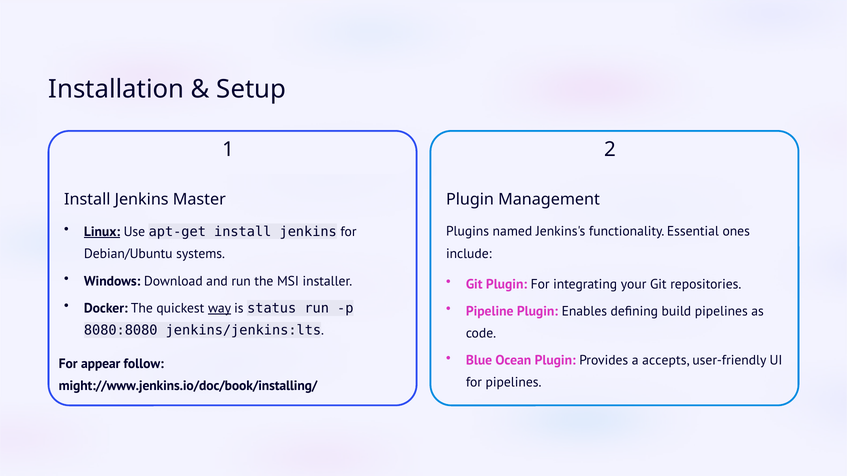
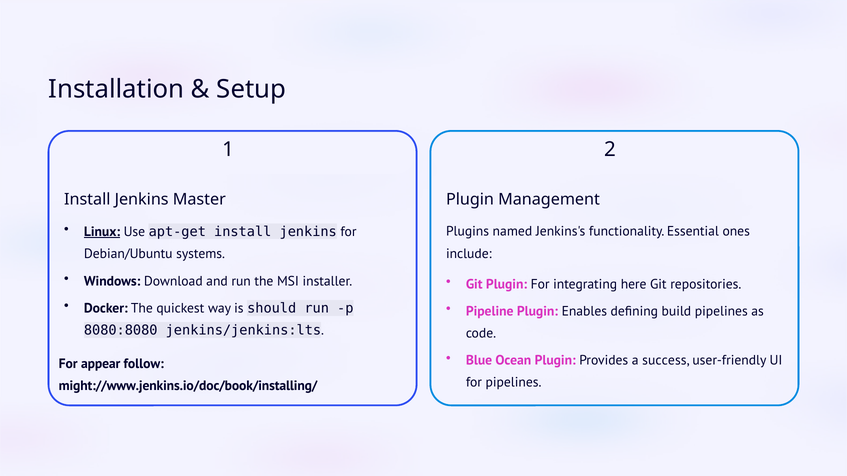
your: your -> here (634, 284)
way underline: present -> none (220, 308)
status: status -> should (272, 308)
accepts: accepts -> success (666, 361)
